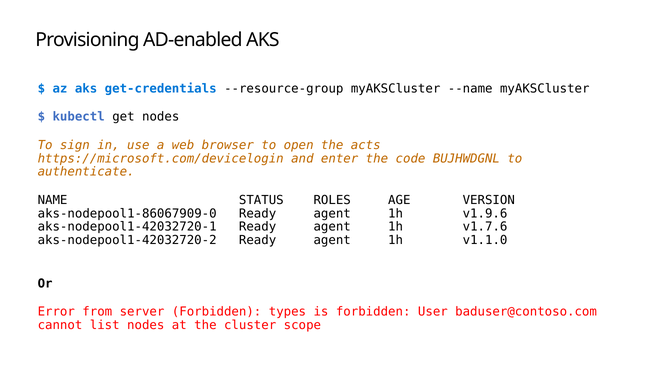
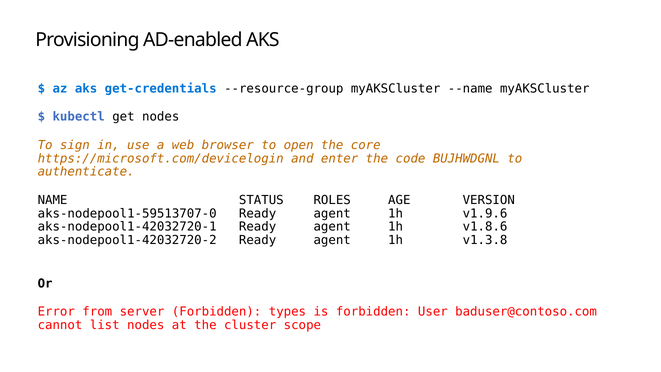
acts: acts -> core (366, 145)
aks-nodepool1-86067909-0: aks-nodepool1-86067909-0 -> aks-nodepool1-59513707-0 (127, 213)
v1.7.6: v1.7.6 -> v1.8.6 (485, 227)
v1.1.0: v1.1.0 -> v1.3.8 (485, 240)
